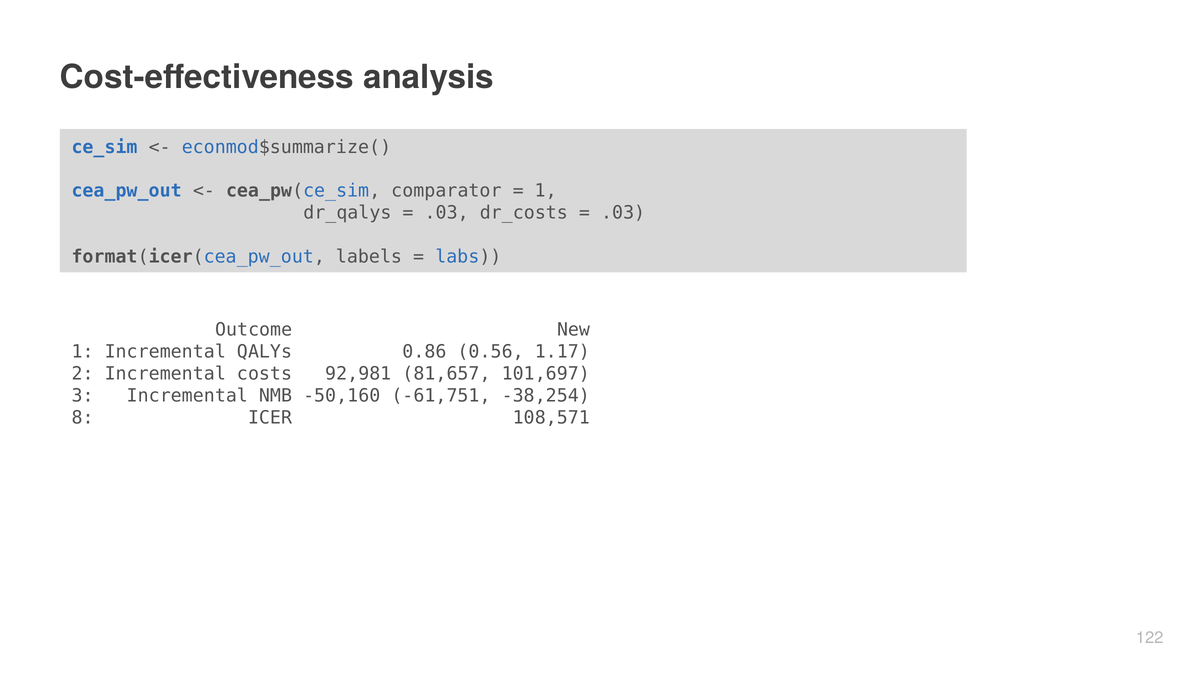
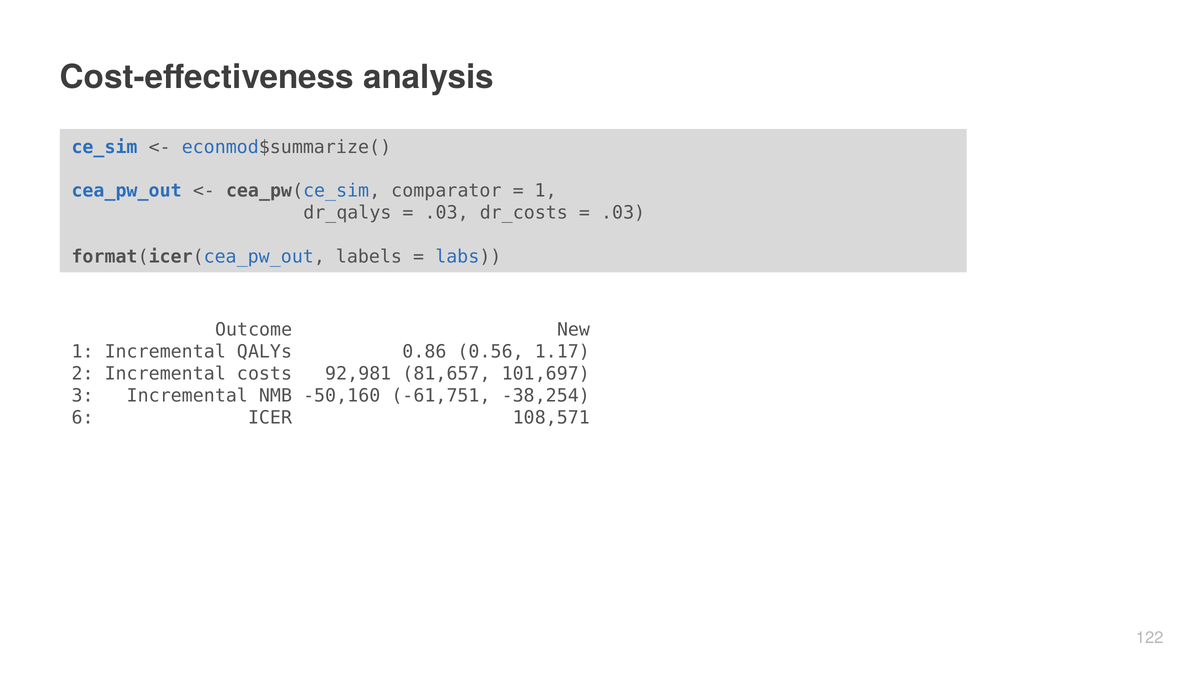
8: 8 -> 6 (83, 418)
